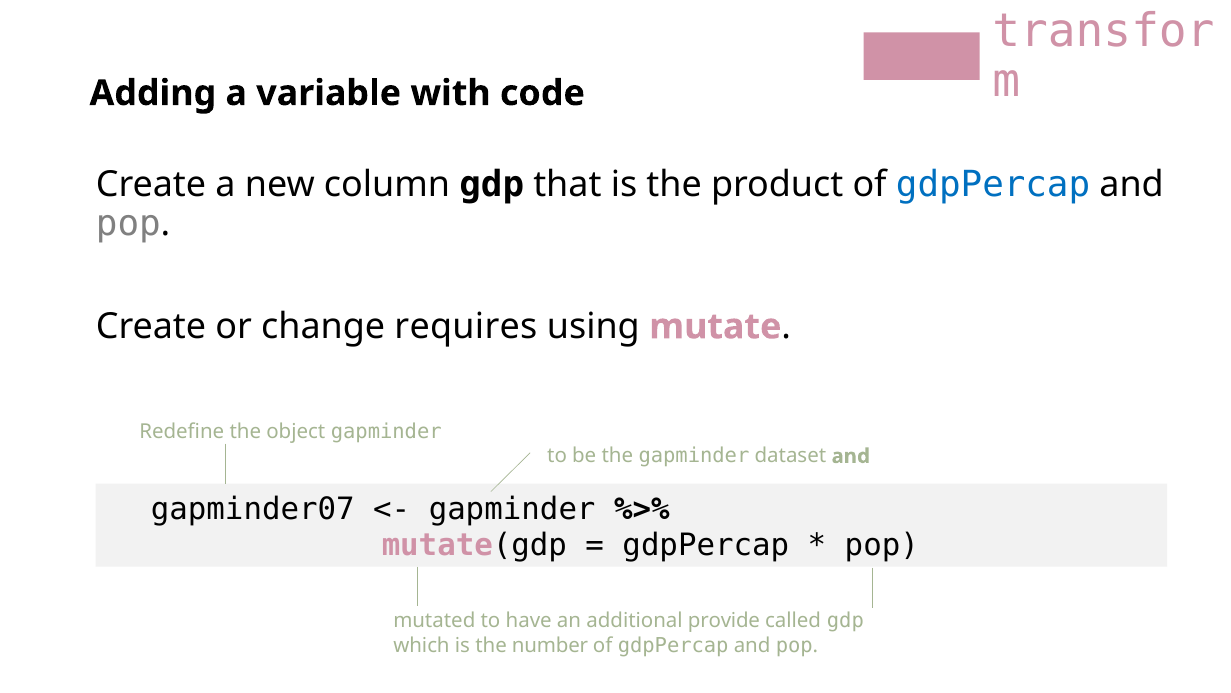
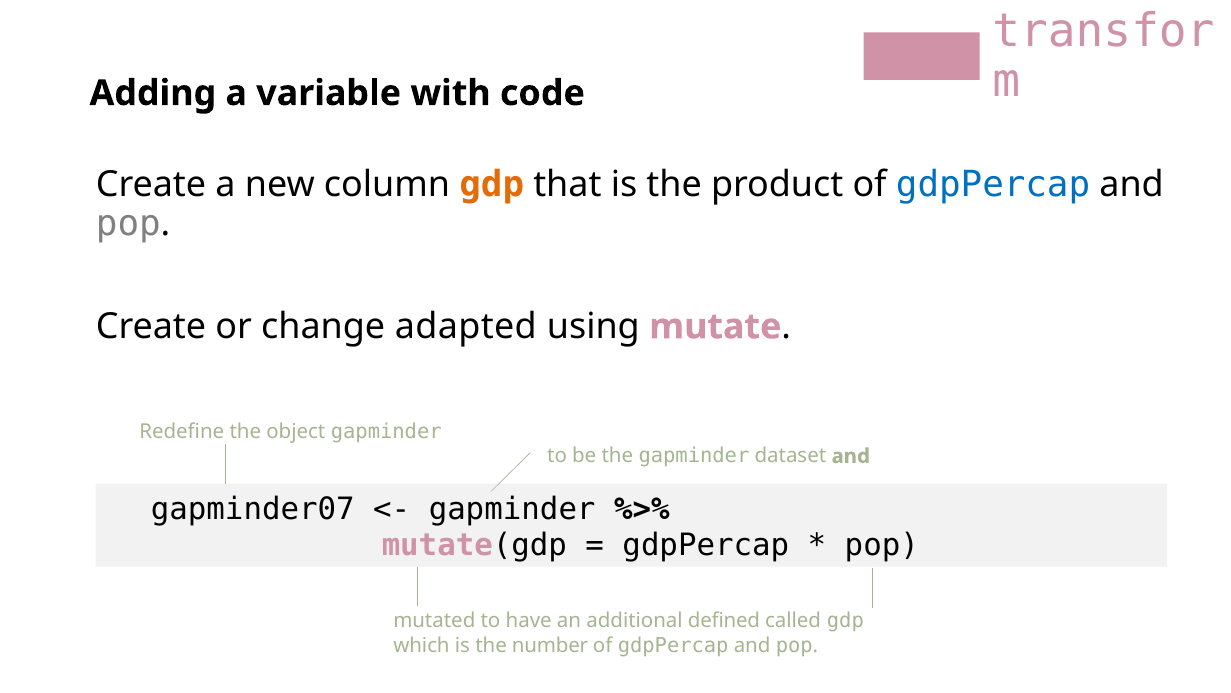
gdp colour: black -> orange (492, 185)
requires: requires -> adapted (466, 326)
provide: provide -> defined (724, 620)
